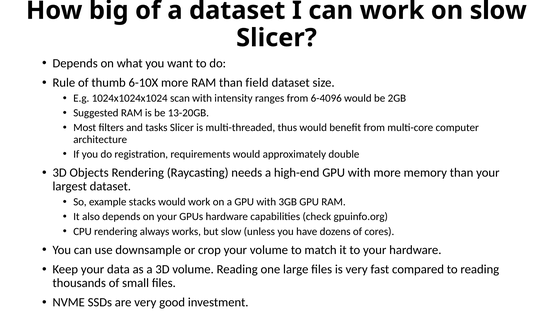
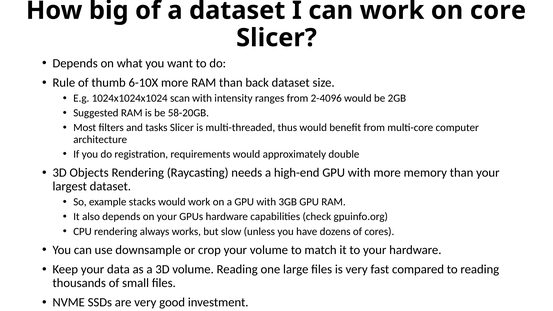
on slow: slow -> core (498, 10)
field: field -> back (257, 83)
6-4096: 6-4096 -> 2-4096 (326, 98)
13-20GB: 13-20GB -> 58-20GB (188, 113)
